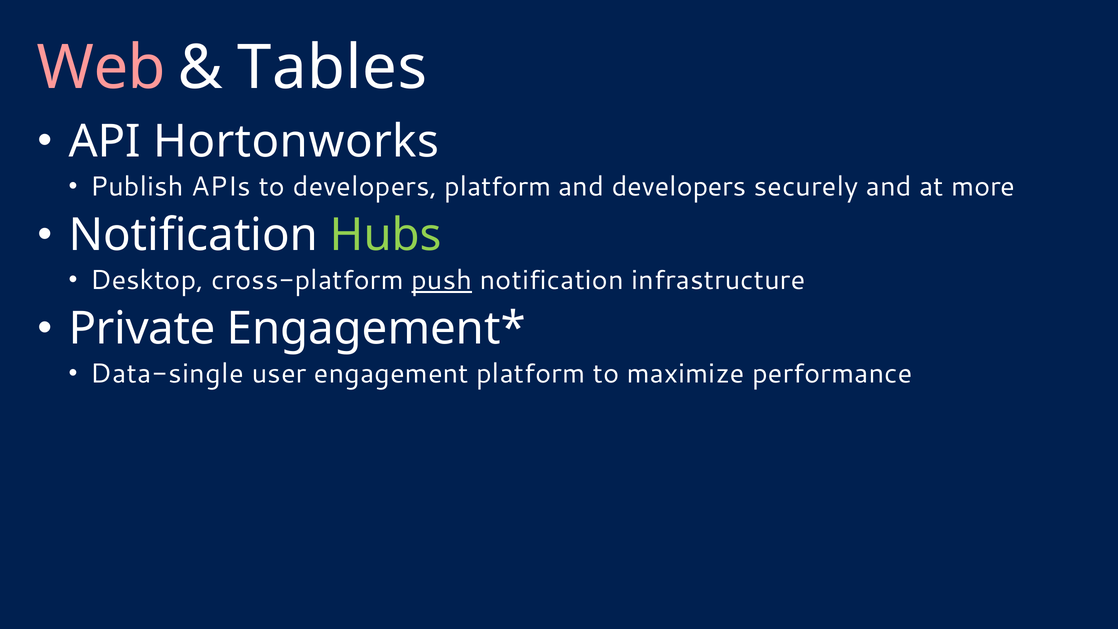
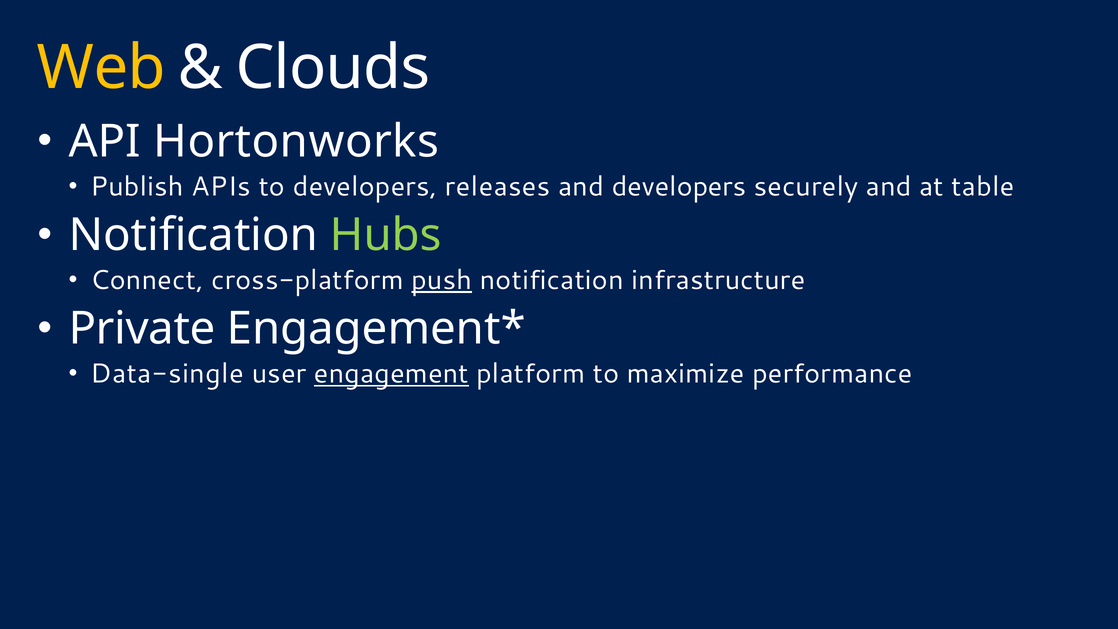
Web colour: pink -> yellow (101, 68)
Tables: Tables -> Clouds (333, 68)
developers platform: platform -> releases (498, 187)
more: more -> table (983, 187)
Desktop: Desktop -> Connect (147, 280)
engagement underline: none -> present (391, 374)
